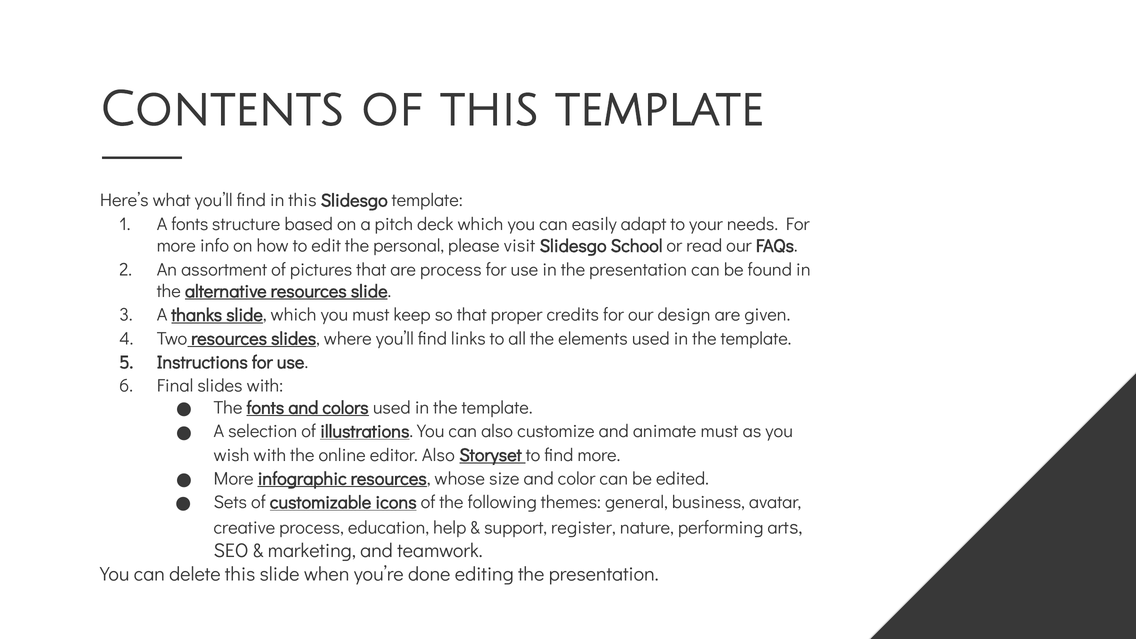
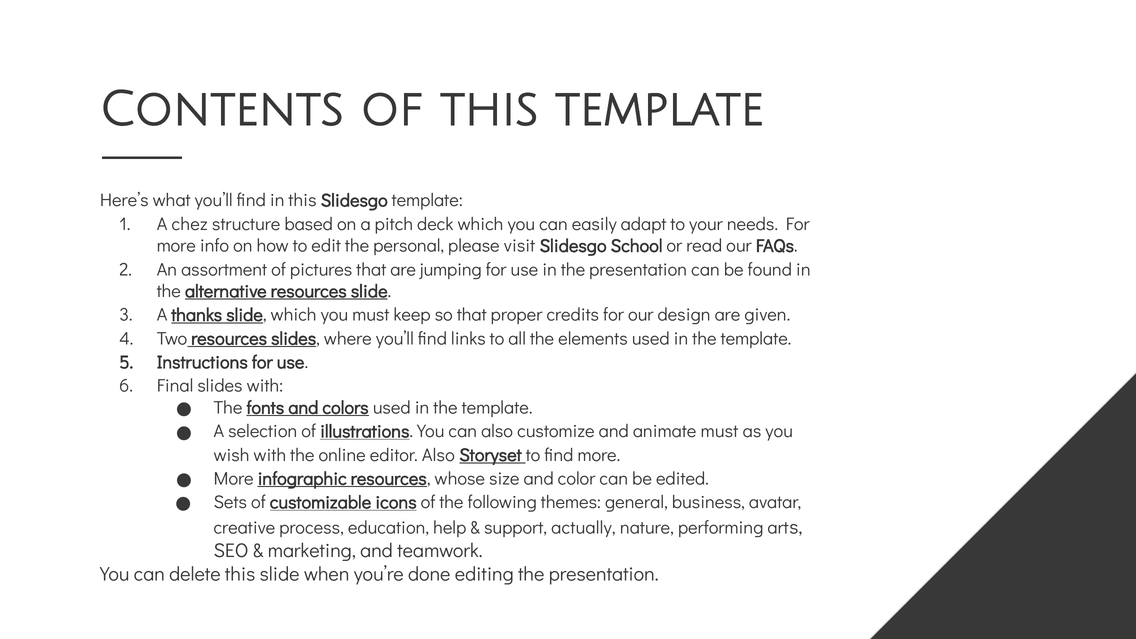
A fonts: fonts -> chez (190, 224)
are process: process -> jumping (451, 270)
register: register -> actually (583, 528)
